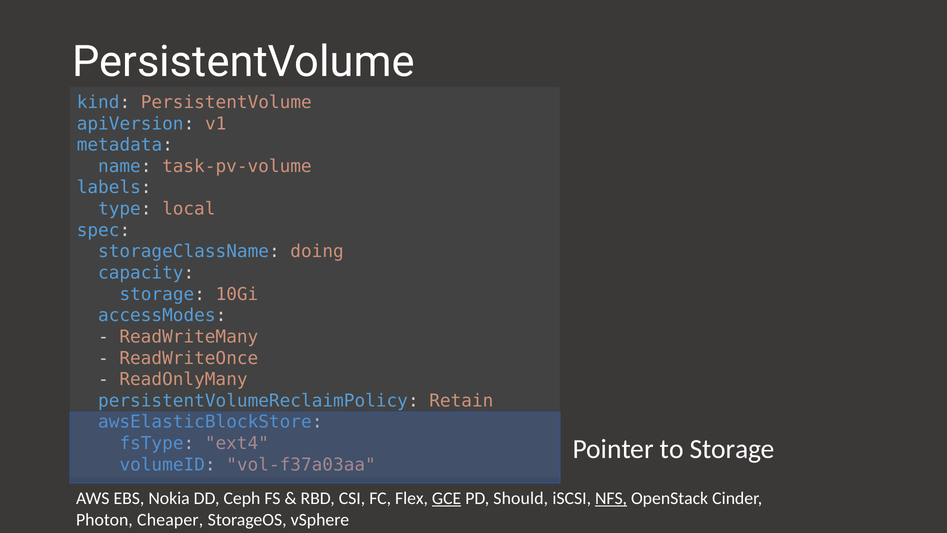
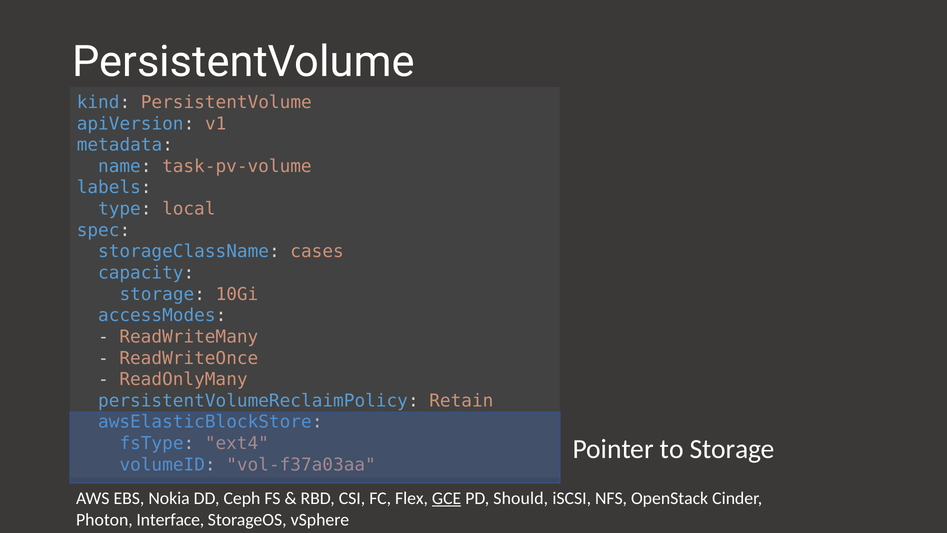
doing: doing -> cases (317, 251)
NFS underline: present -> none (611, 498)
Cheaper: Cheaper -> Interface (170, 519)
